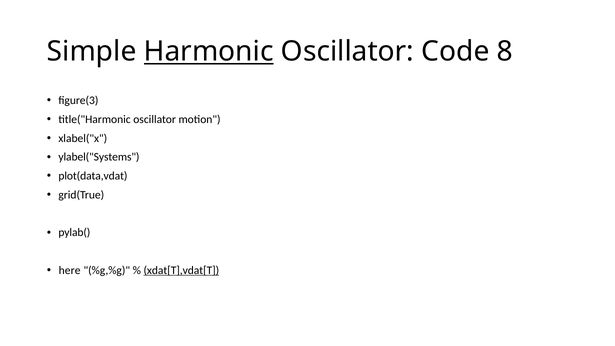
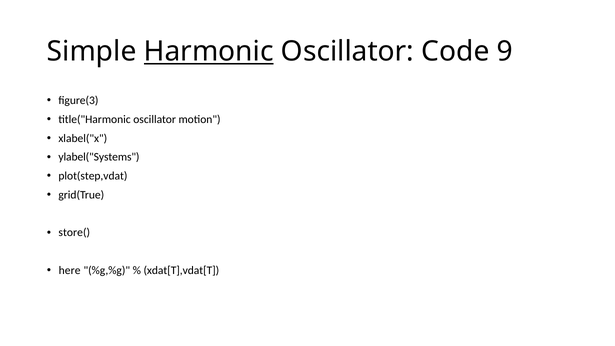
8: 8 -> 9 (505, 52)
plot(data,vdat: plot(data,vdat -> plot(step,vdat (93, 176)
pylab(: pylab( -> store( (74, 233)
xdat[T],vdat[T underline: present -> none (181, 270)
